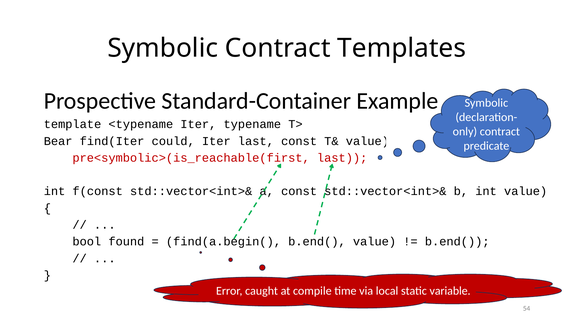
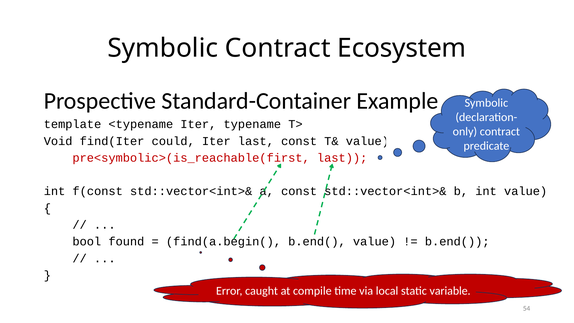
Templates: Templates -> Ecosystem (402, 48)
Bear: Bear -> Void (58, 141)
